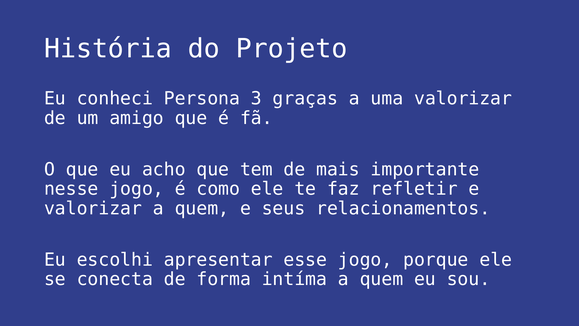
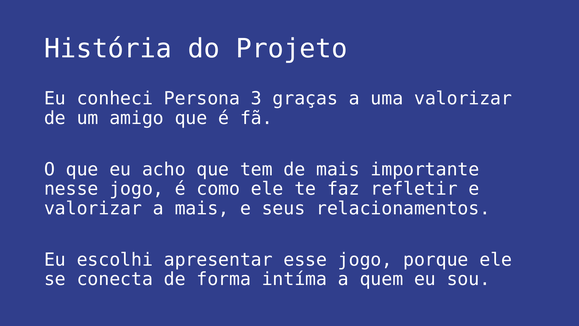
valorizar a quem: quem -> mais (202, 208)
